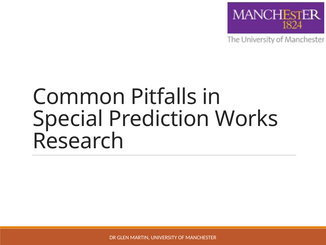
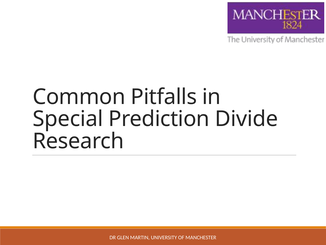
Works: Works -> Divide (246, 119)
